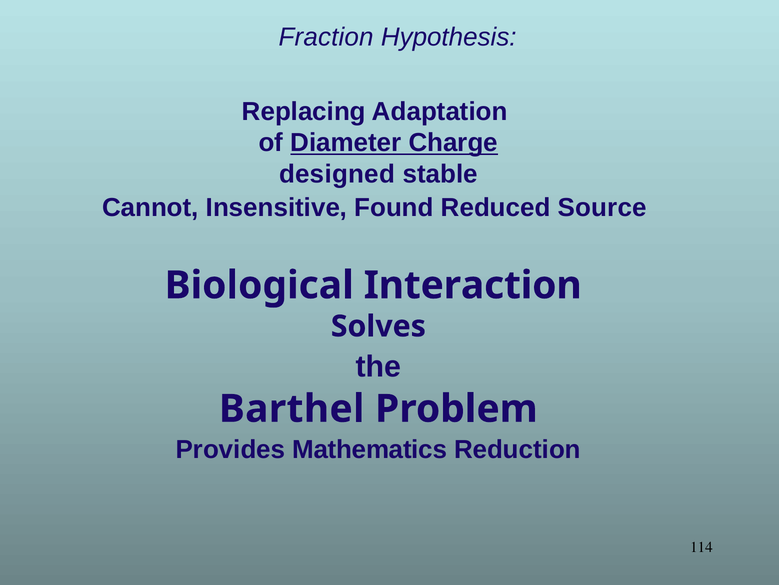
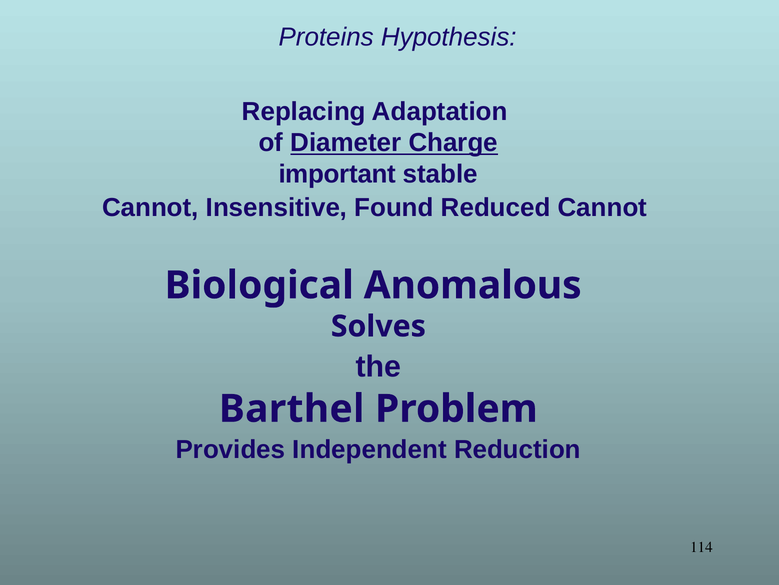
Fraction: Fraction -> Proteins (326, 37)
designed: designed -> important (337, 174)
Reduced Source: Source -> Cannot (602, 208)
Interaction: Interaction -> Anomalous (473, 285)
Mathematics: Mathematics -> Independent (370, 449)
